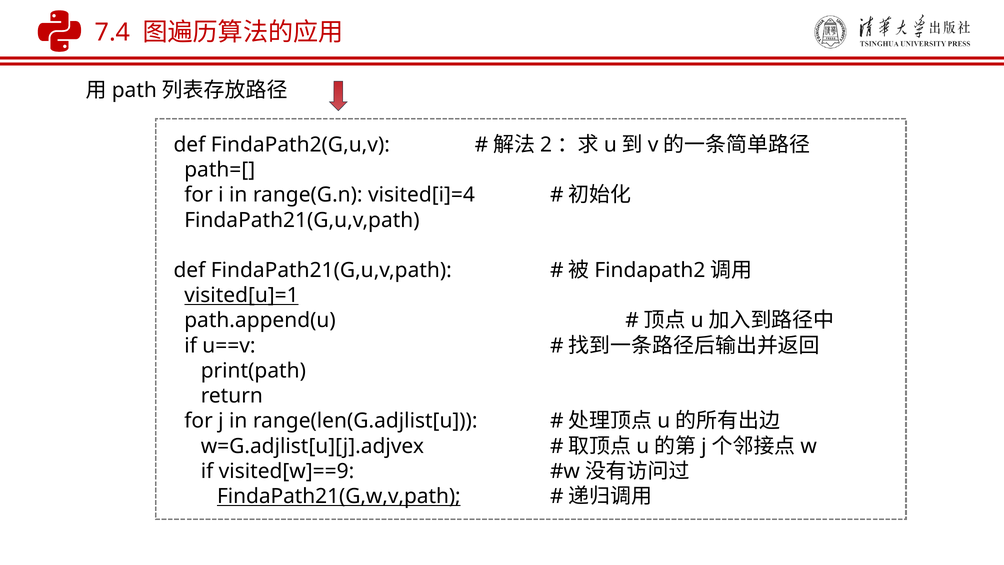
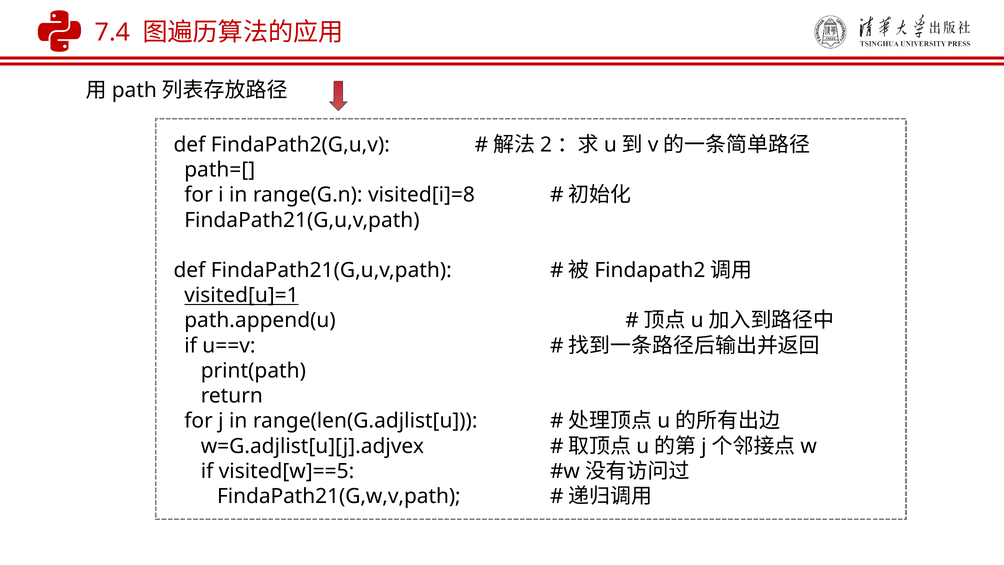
visited[i]=4: visited[i]=4 -> visited[i]=8 (421, 195)
visited[w]==9: visited[w]==9 -> visited[w]==5 (286, 471)
FindaPath21(G,w,v,path underline: present -> none (339, 496)
